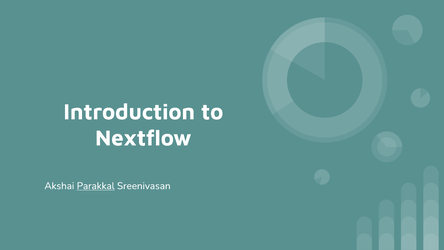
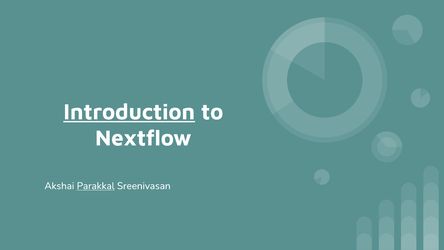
Introduction underline: none -> present (129, 112)
